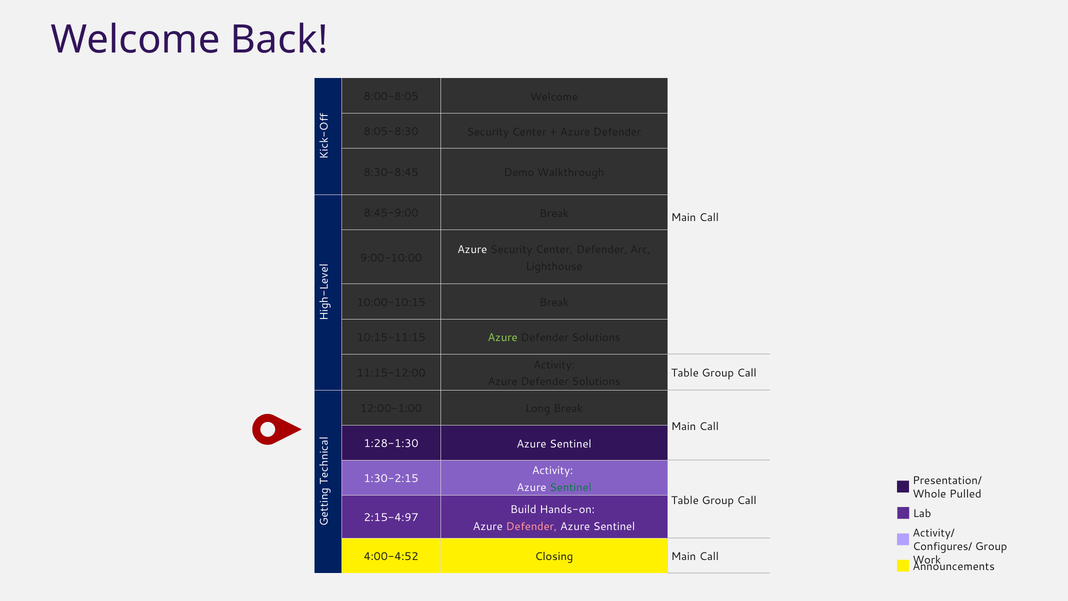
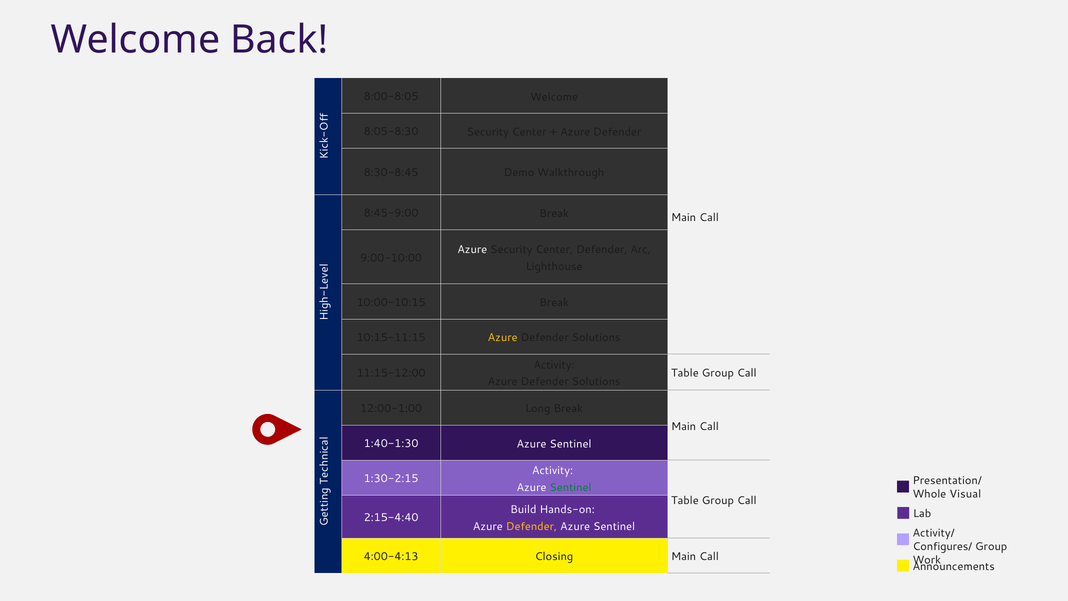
Azure colour: light green -> yellow (503, 338)
1:28-1:30: 1:28-1:30 -> 1:40-1:30 (391, 444)
Pulled: Pulled -> Visual (965, 494)
2:15-4:97: 2:15-4:97 -> 2:15-4:40 (391, 518)
Defender colour: pink -> yellow (531, 526)
4:00-4:52: 4:00-4:52 -> 4:00-4:13 (391, 556)
